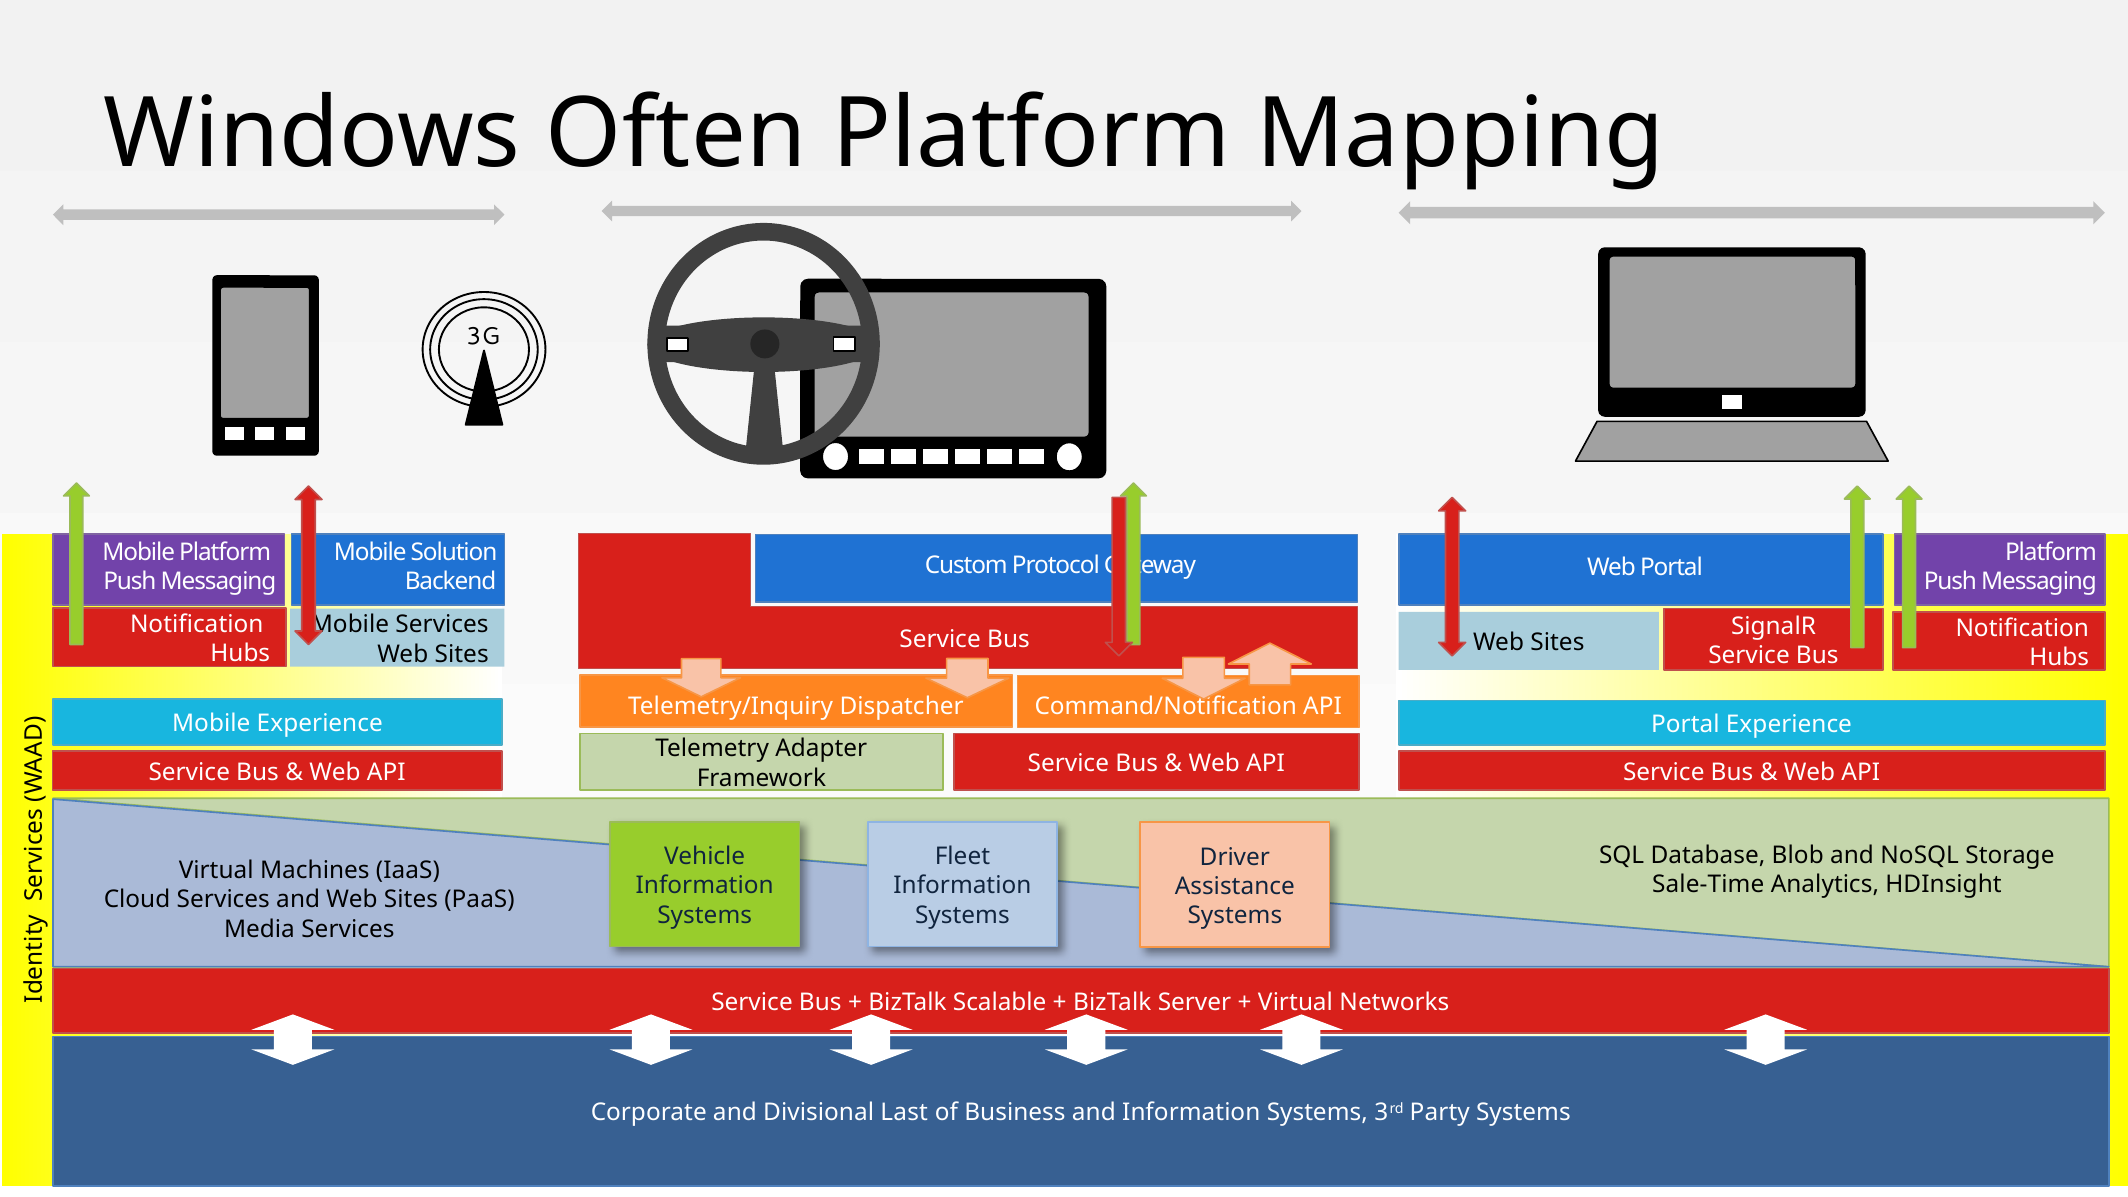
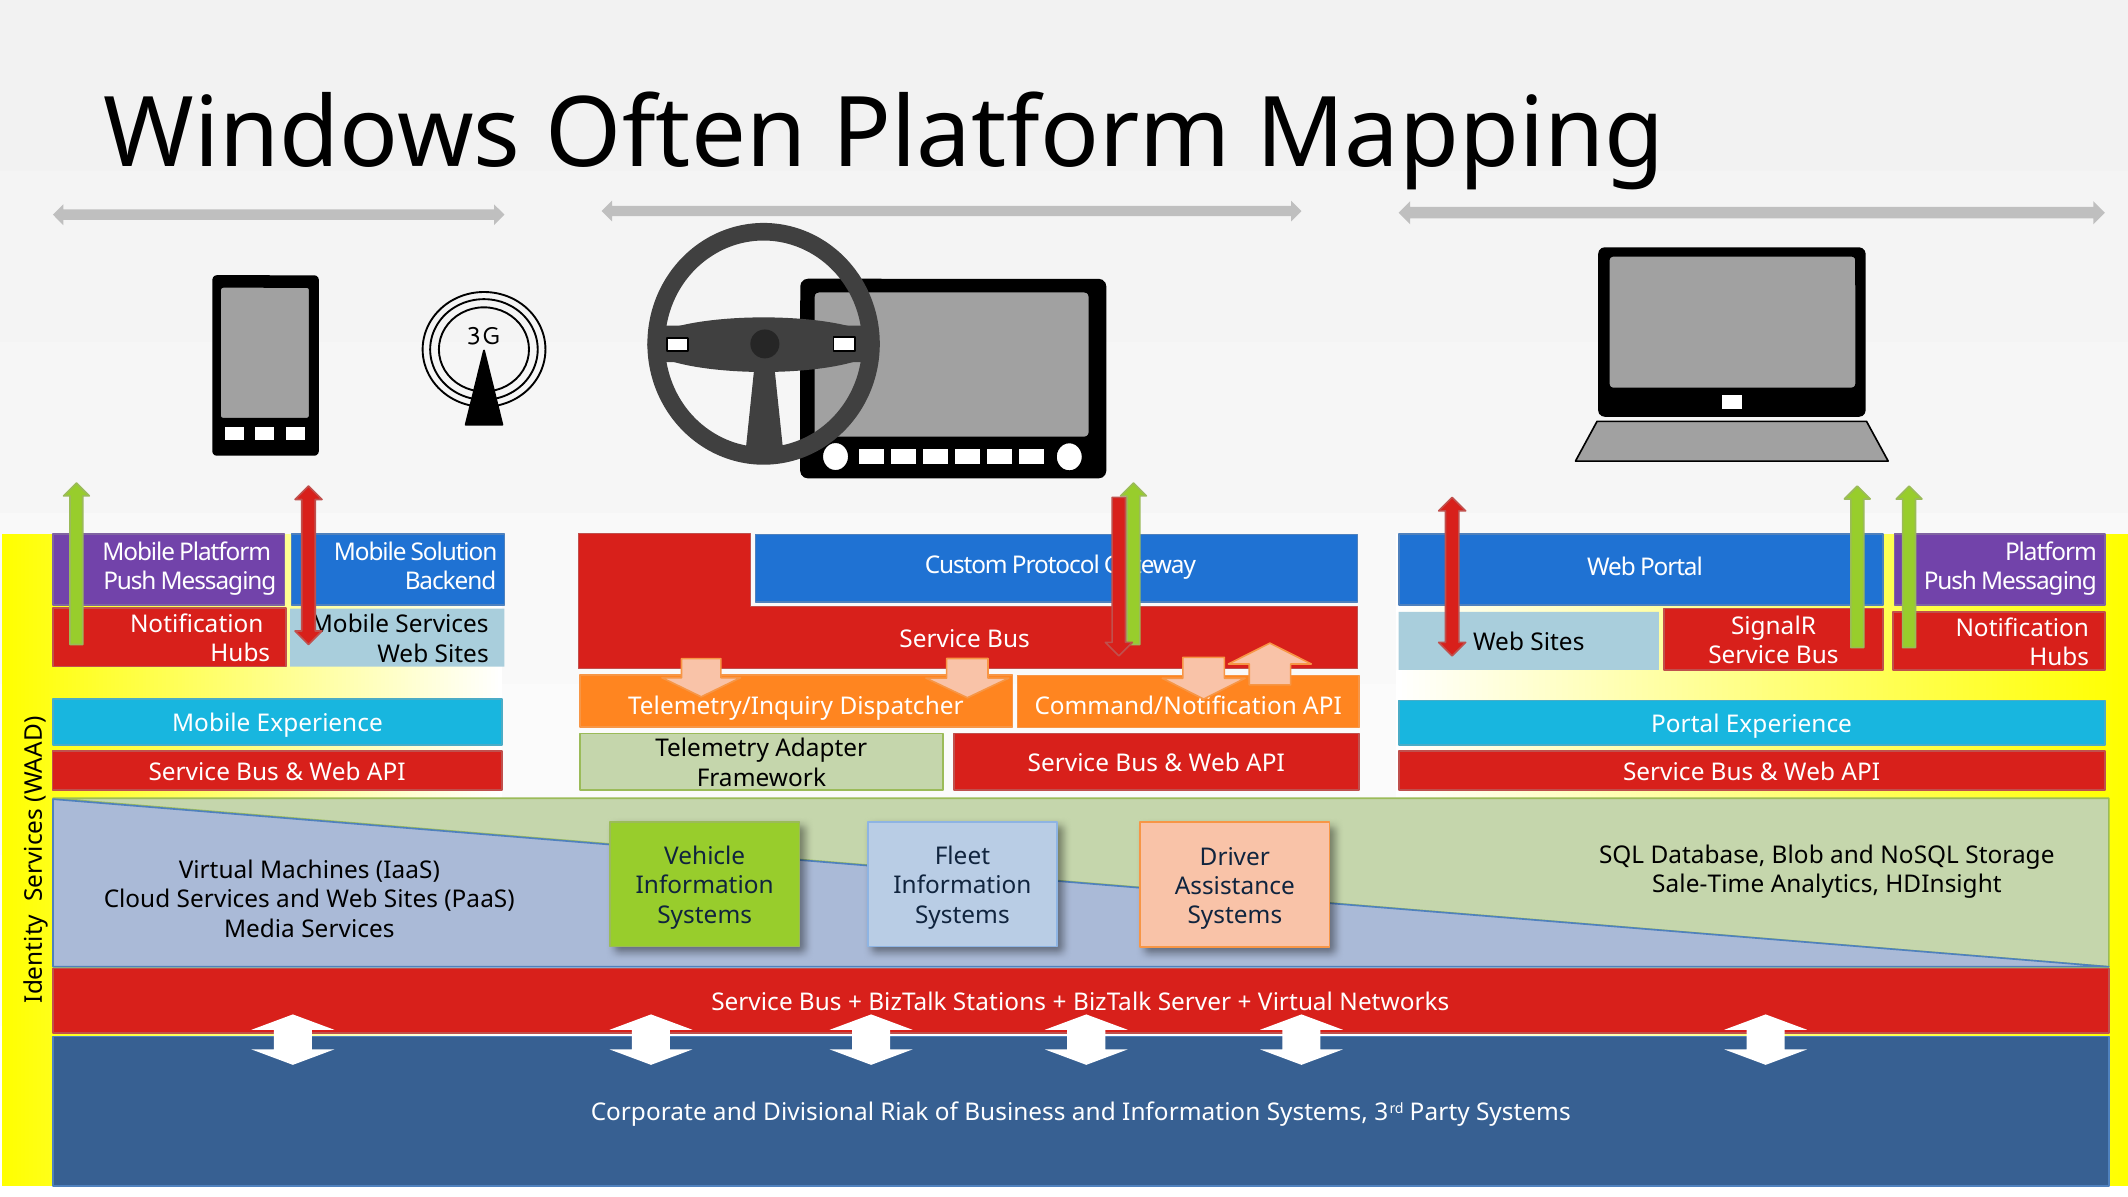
Scalable: Scalable -> Stations (1000, 1002)
Last: Last -> Riak (904, 1113)
